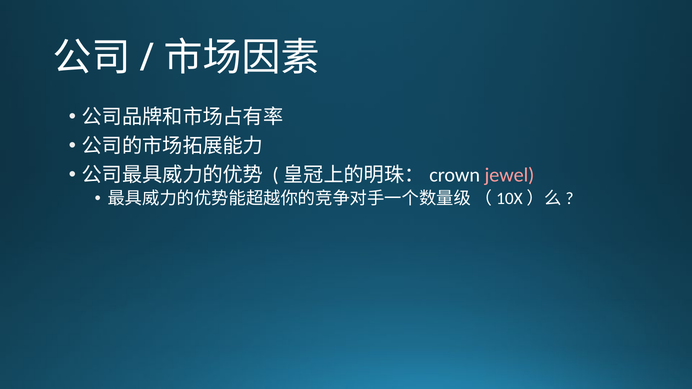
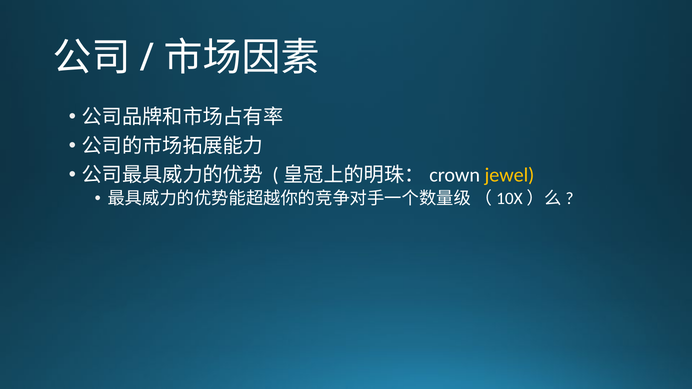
jewel colour: pink -> yellow (509, 175)
